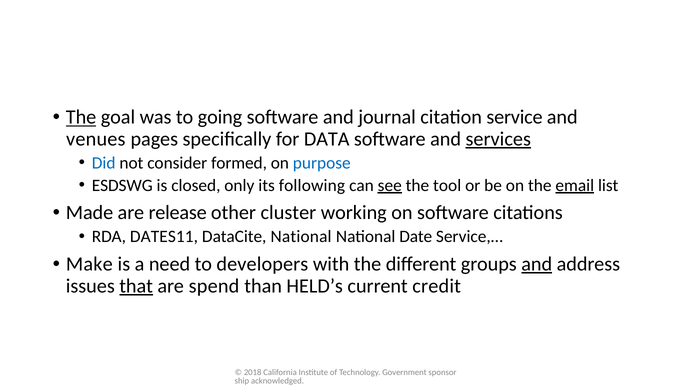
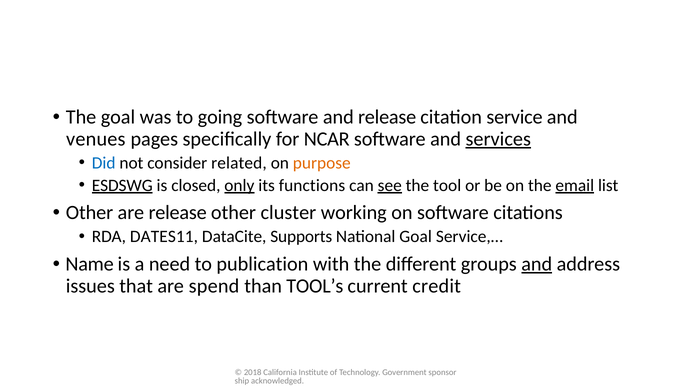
The underline: present -> none (81, 117)
and journal: journal -> release (387, 117)
DATA: DATA -> NCAR (327, 139)
formed: formed -> related (239, 163)
purpose colour: blue -> orange (322, 163)
ESDSWG underline: none -> present (122, 185)
only underline: none -> present (239, 185)
following: following -> functions (312, 185)
Made: Made -> Other (90, 213)
DataCite National: National -> Supports (301, 237)
National Date: Date -> Goal (416, 237)
Make: Make -> Name (90, 264)
developers: developers -> publication (262, 264)
that underline: present -> none (136, 286)
HELD’s: HELD’s -> TOOL’s (315, 286)
